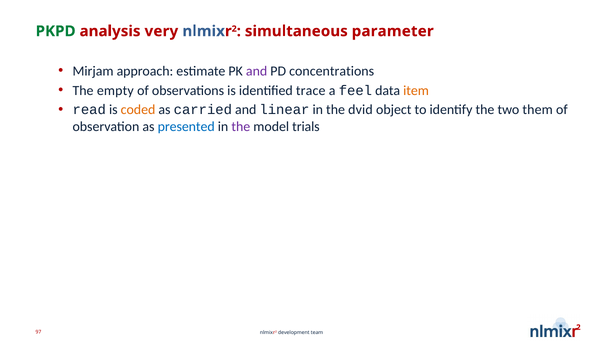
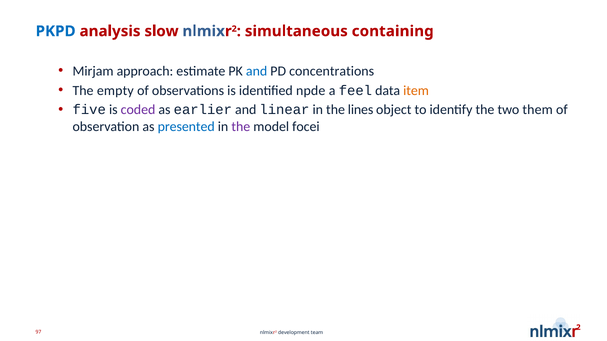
PKPD colour: green -> blue (56, 31)
very: very -> slow (162, 31)
parameter: parameter -> containing (393, 31)
and colour: purple -> blue (257, 71)
trace: trace -> npde (311, 91)
read: read -> five (89, 110)
coded colour: orange -> purple (138, 110)
carried: carried -> earlier (203, 110)
dvid: dvid -> lines (361, 110)
trials: trials -> focei (306, 127)
